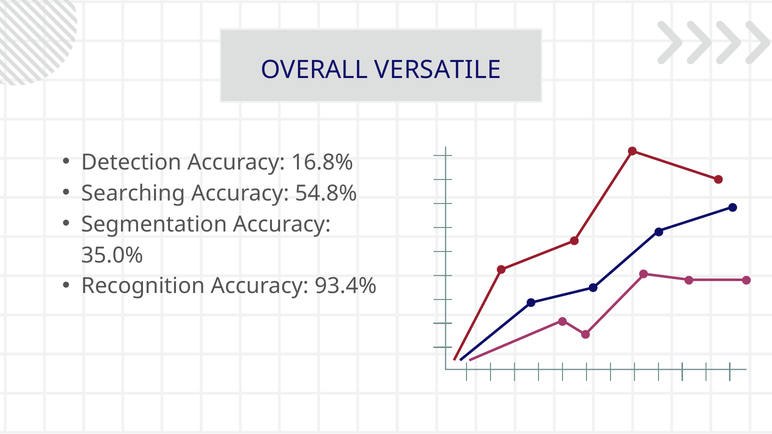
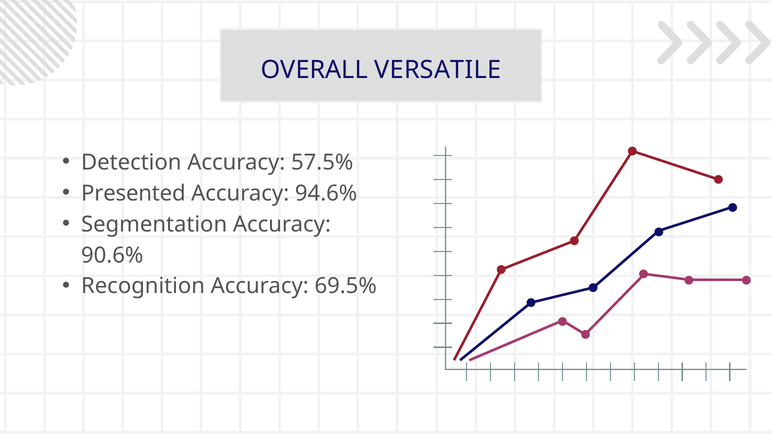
16.8%: 16.8% -> 57.5% (322, 162)
Searching: Searching -> Presented (133, 193)
54.8%: 54.8% -> 94.6% (326, 193)
35.0%: 35.0% -> 90.6% (112, 255)
93.4%: 93.4% -> 69.5% (346, 286)
